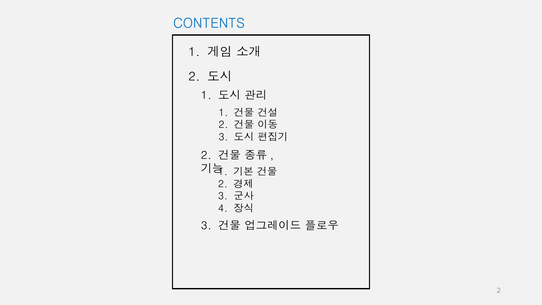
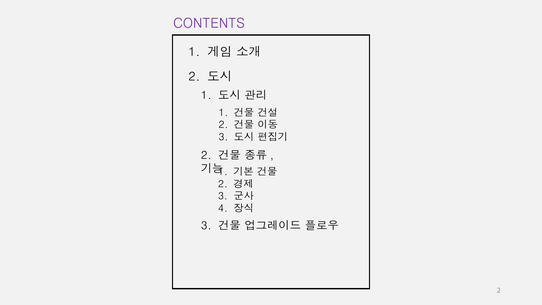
CONTENTS colour: blue -> purple (209, 23)
